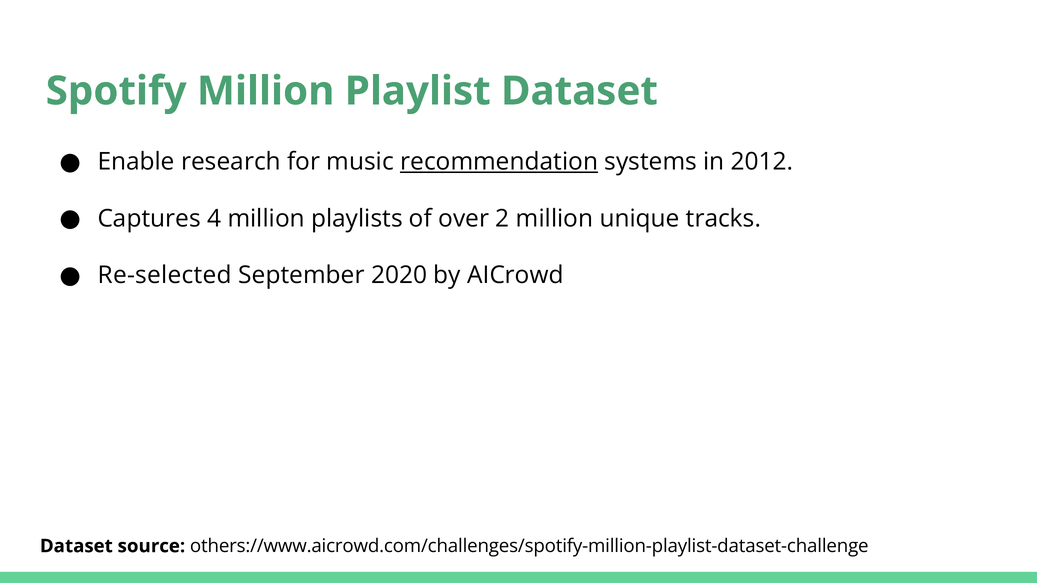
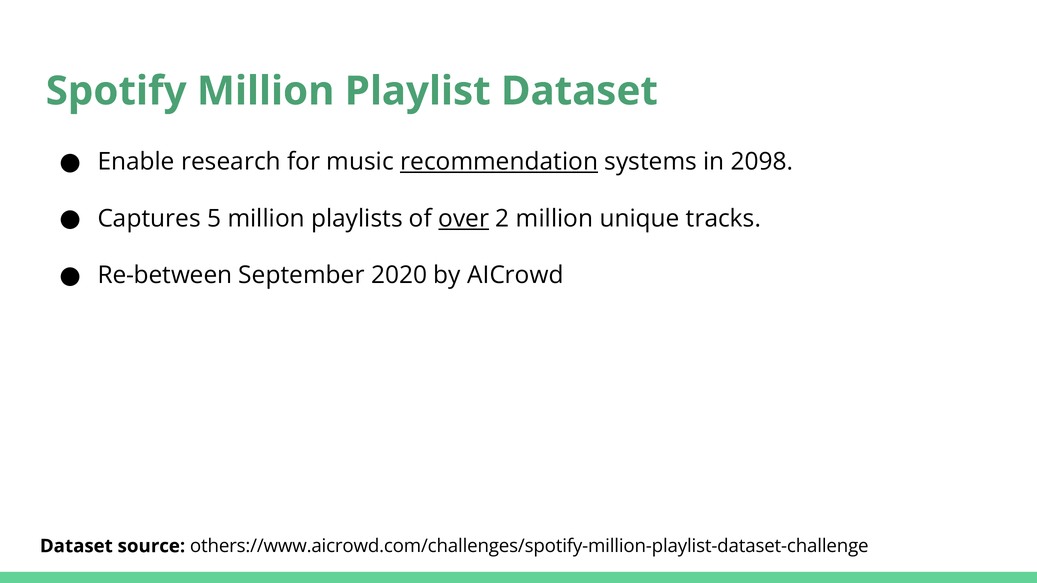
2012: 2012 -> 2098 (762, 162)
4: 4 -> 5 (214, 219)
over underline: none -> present (464, 219)
Re-selected: Re-selected -> Re-between (165, 275)
